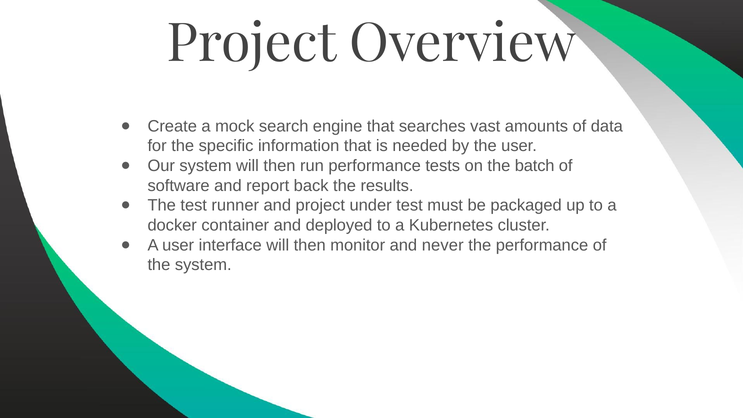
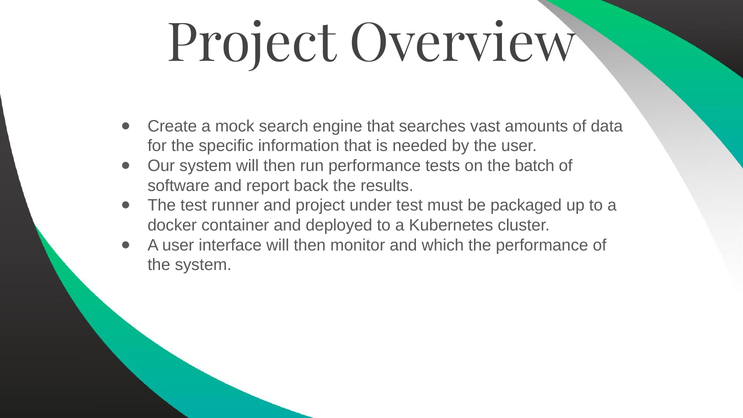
never: never -> which (443, 245)
